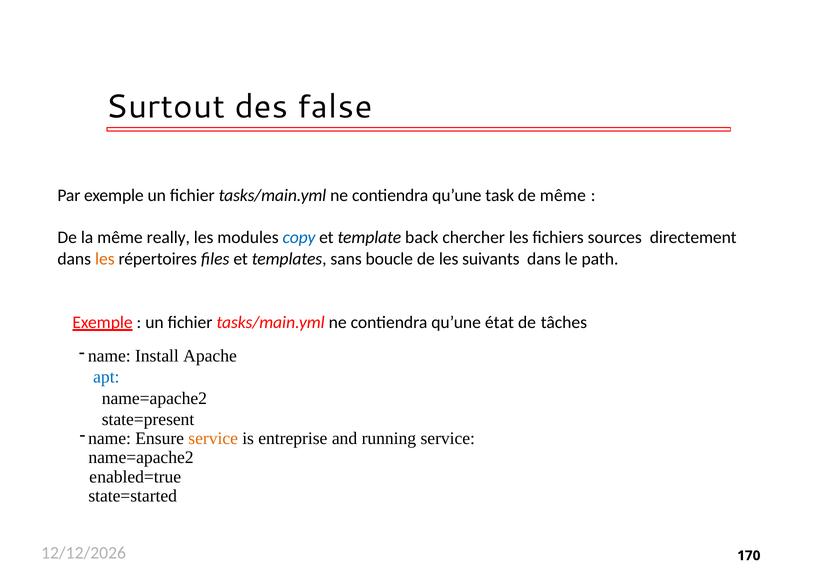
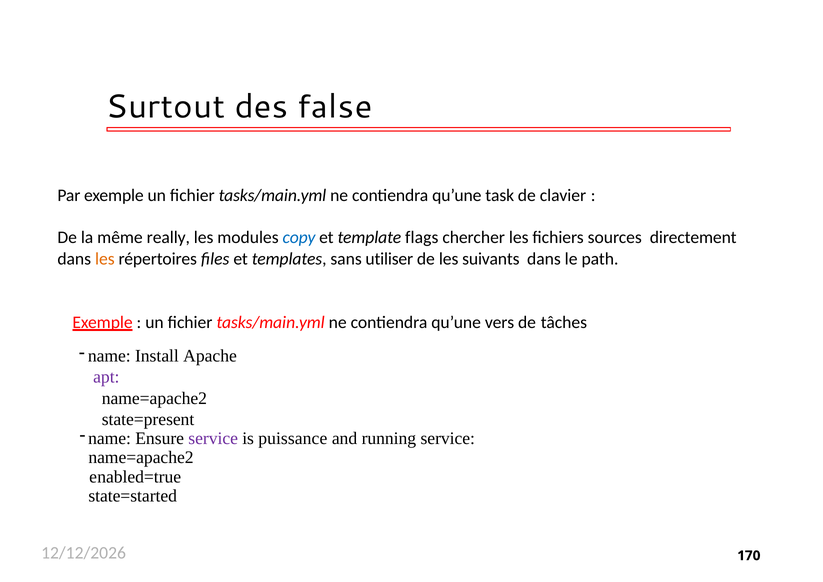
de même: même -> clavier (563, 195)
back: back -> flags (422, 237)
boucle: boucle -> utiliser (389, 259)
état: état -> vers (500, 322)
apt colour: blue -> purple (106, 377)
service colour: orange -> purple (213, 438)
entreprise: entreprise -> puissance (293, 438)
